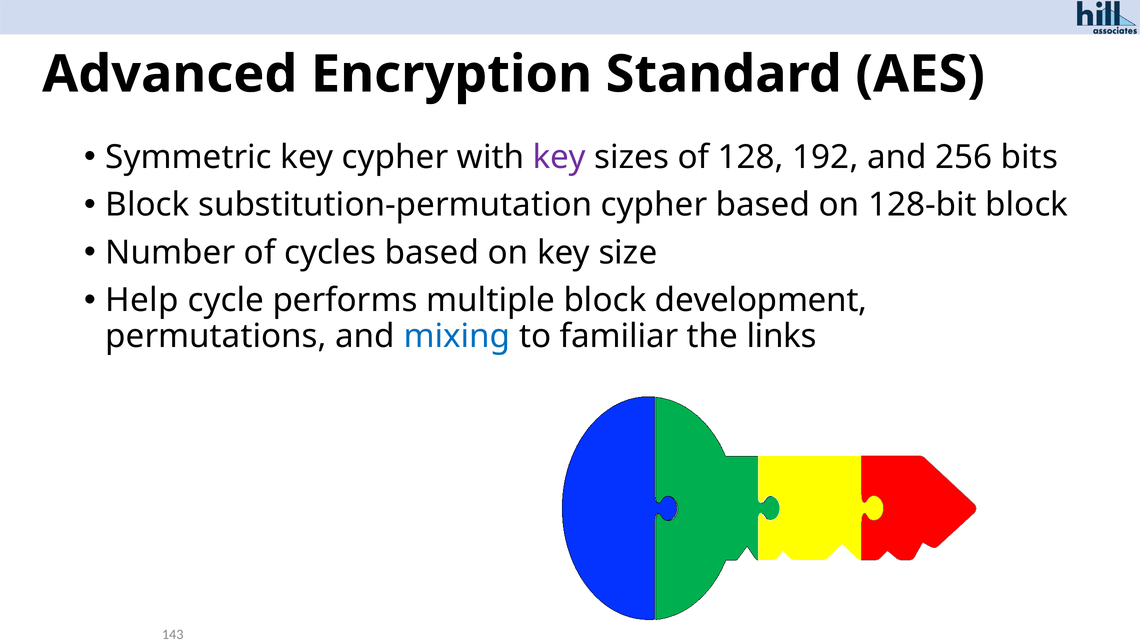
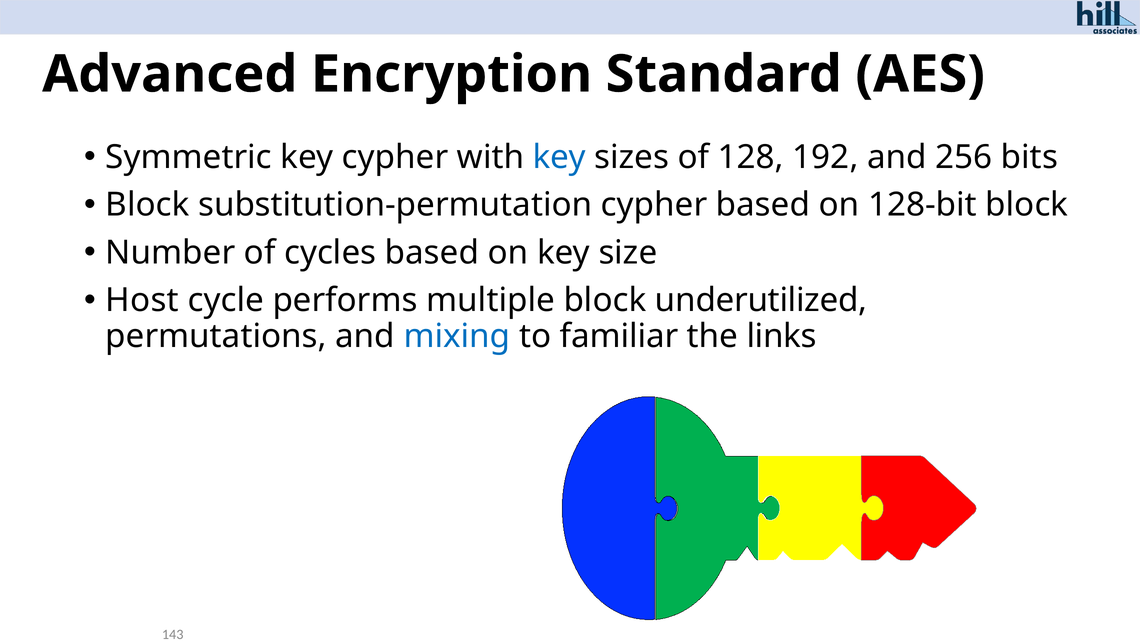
key colour: purple -> blue (559, 157)
Help: Help -> Host (142, 301)
development: development -> underutilized (761, 301)
